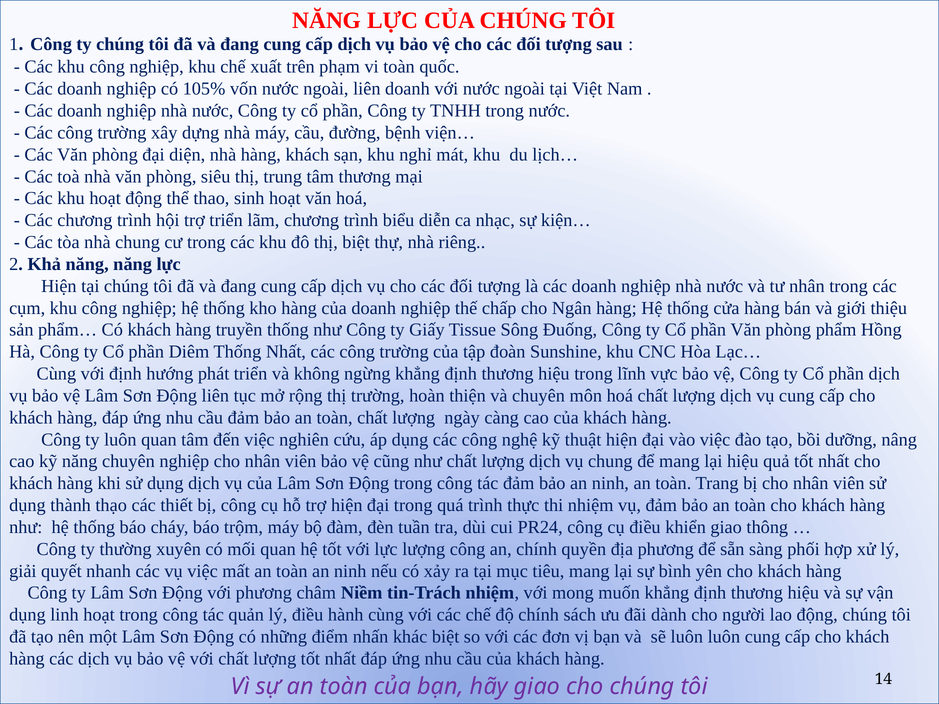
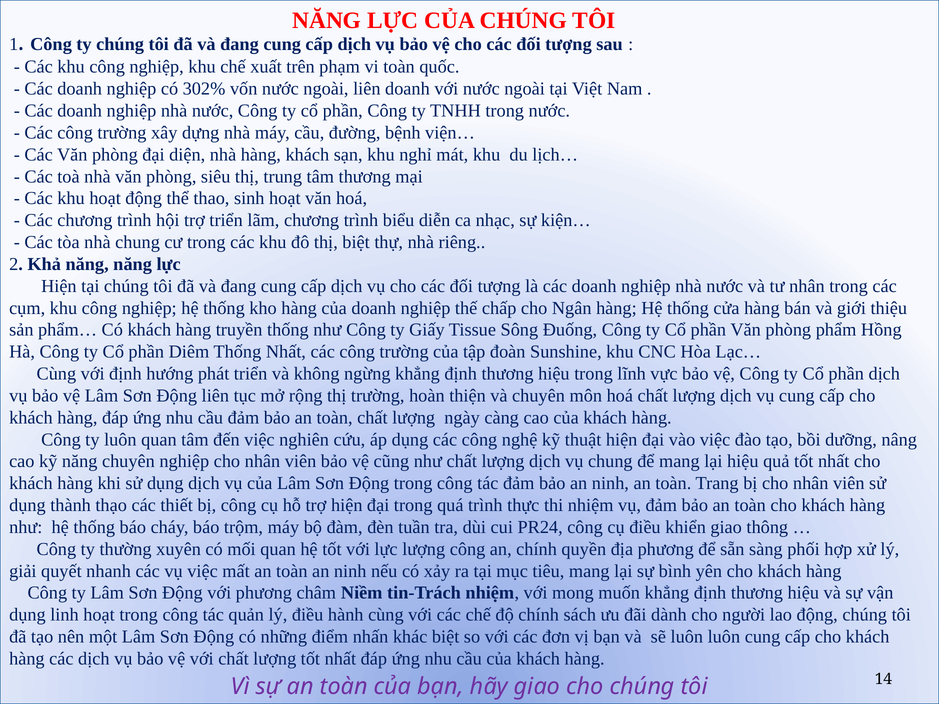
105%: 105% -> 302% (204, 89)
